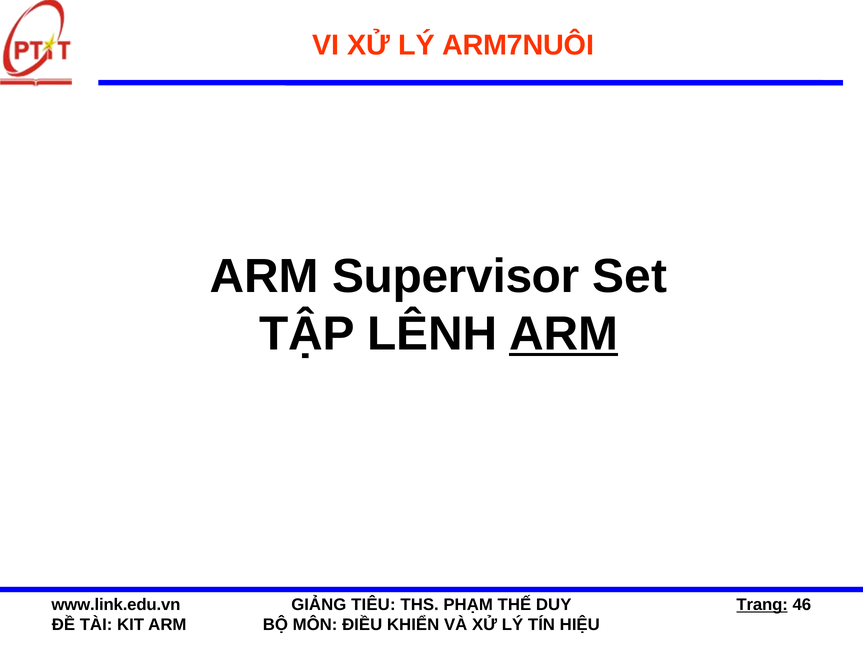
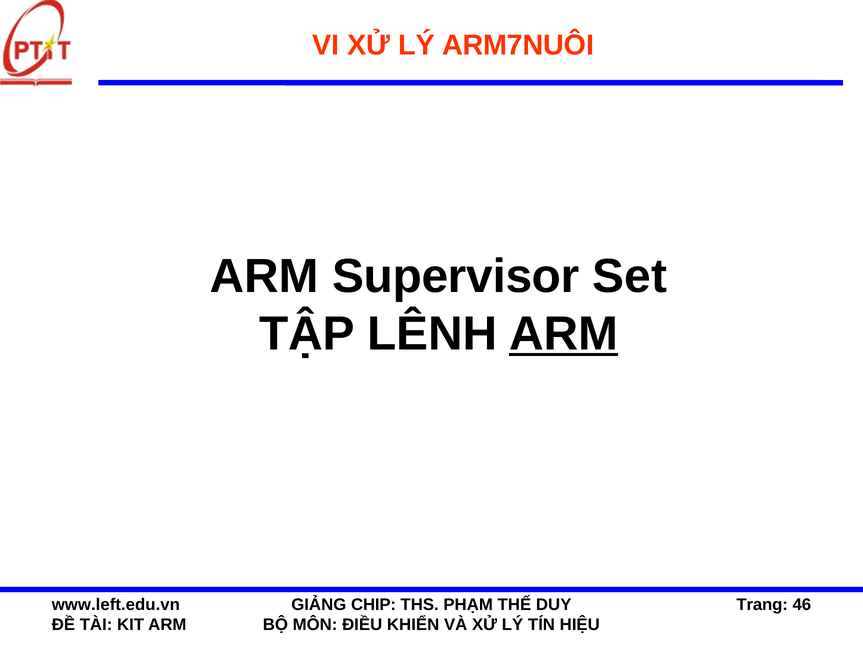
www.link.edu.vn: www.link.edu.vn -> www.left.edu.vn (116, 605)
TIÊU: TIÊU -> CHIP (374, 605)
Trang underline: present -> none (762, 605)
